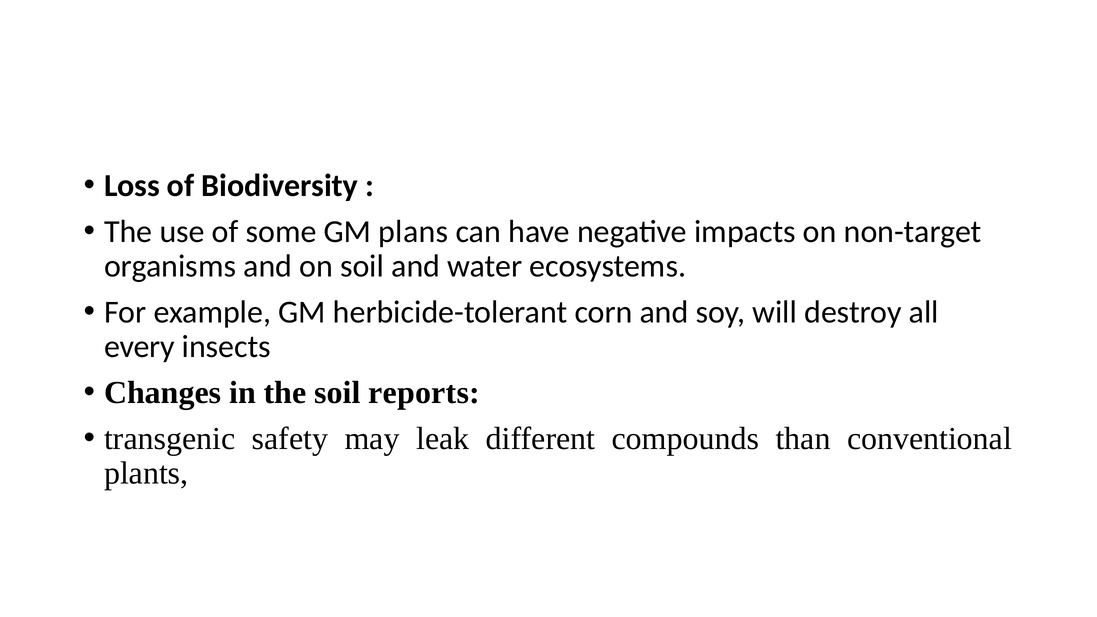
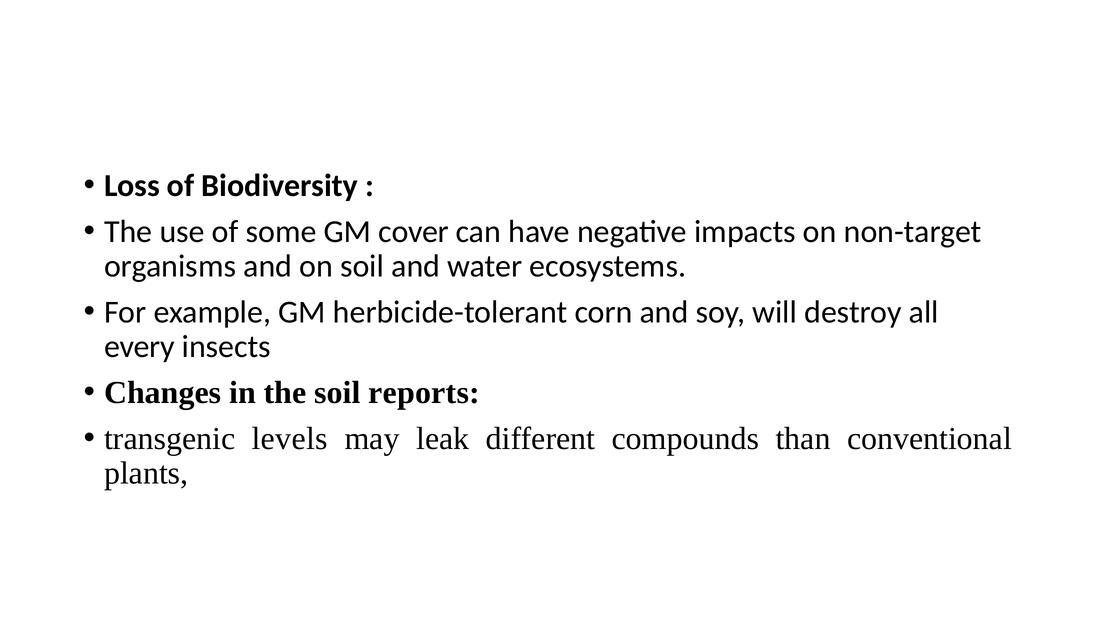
plans: plans -> cover (414, 231)
safety: safety -> levels (290, 439)
